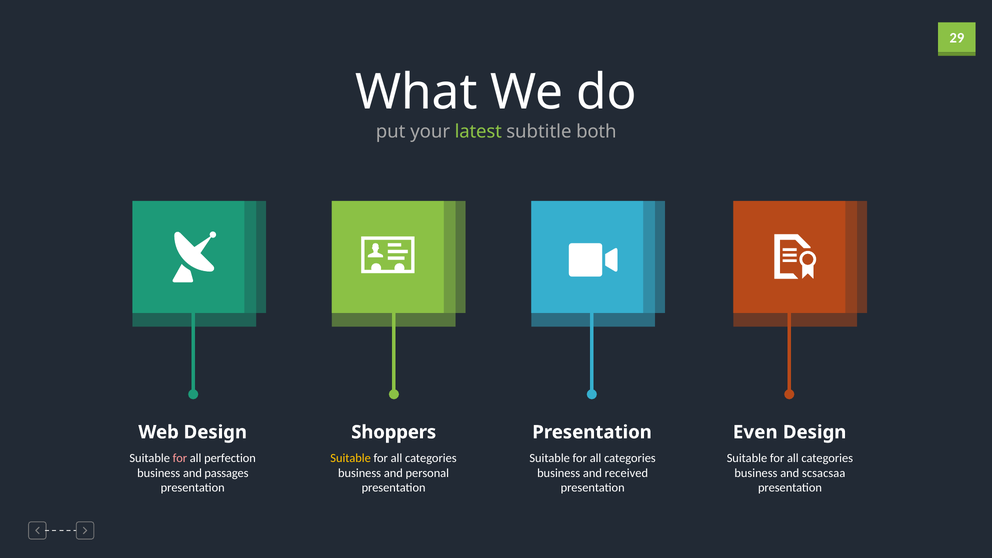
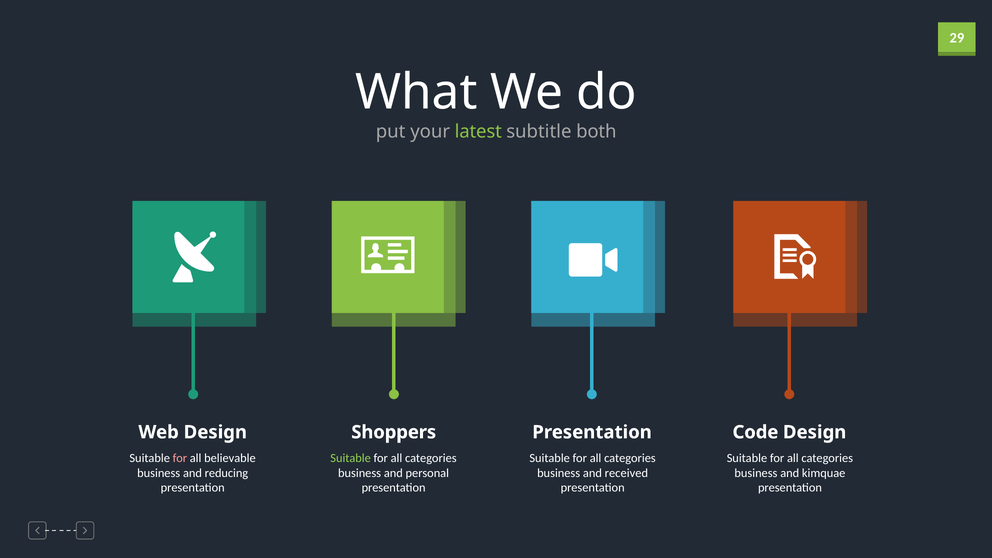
Even: Even -> Code (755, 432)
perfection: perfection -> believable (230, 458)
Suitable colour: yellow -> light green (351, 458)
passages: passages -> reducing (226, 473)
scsacsaa: scsacsaa -> kimquae (824, 473)
